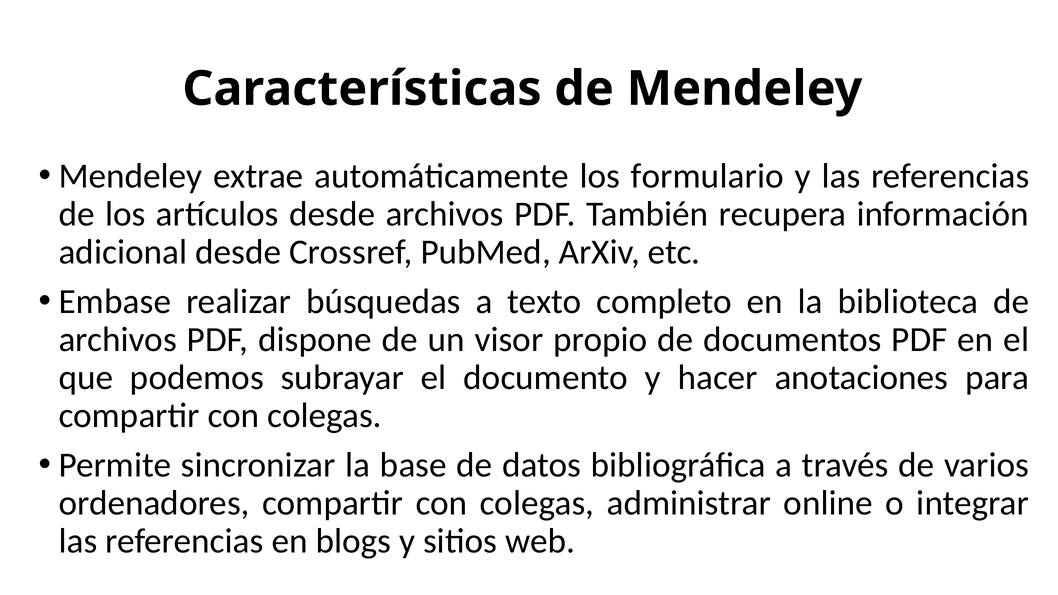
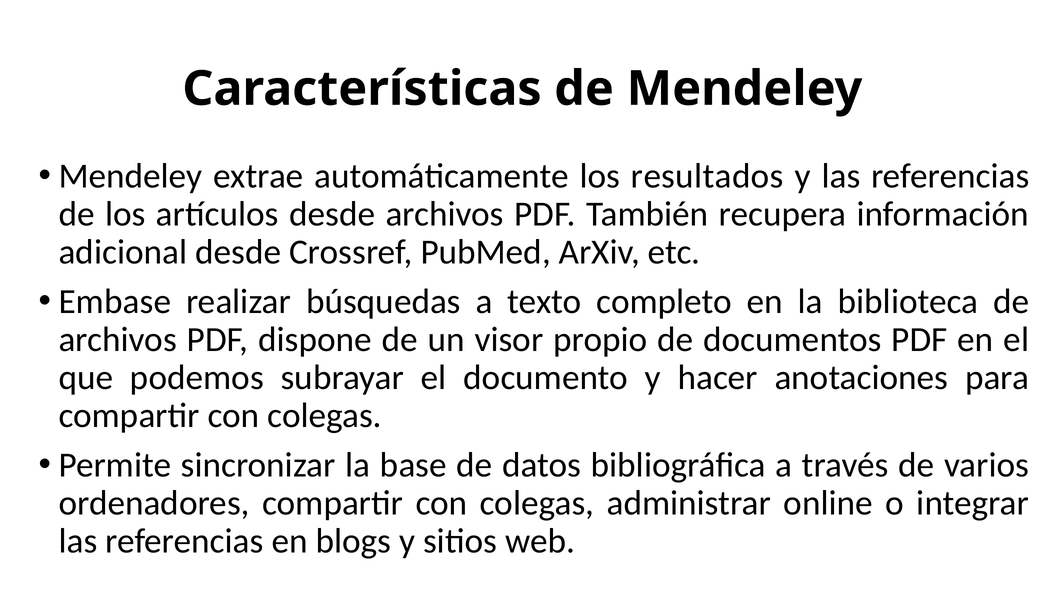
formulario: formulario -> resultados (707, 176)
